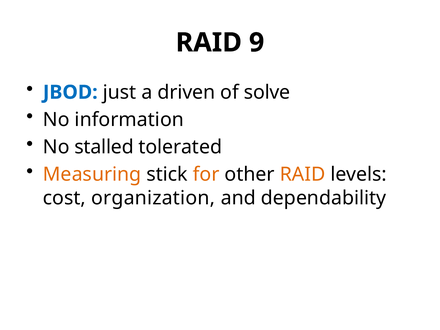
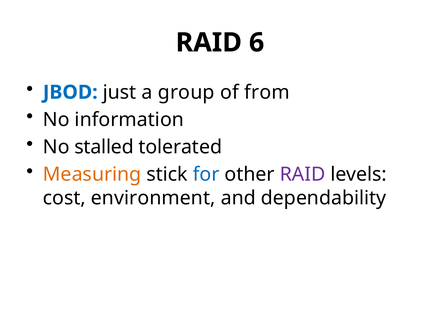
9: 9 -> 6 (257, 43)
driven: driven -> group (186, 92)
solve: solve -> from (267, 92)
for colour: orange -> blue (206, 174)
RAID colour: orange -> purple (303, 174)
organization: organization -> environment (153, 198)
